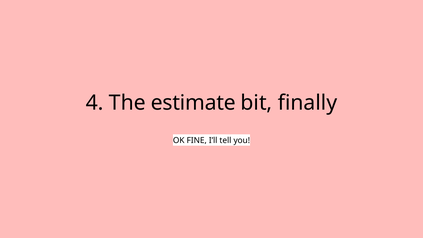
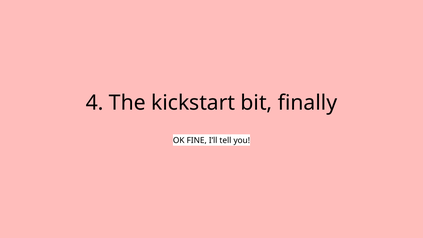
estimate: estimate -> kickstart (193, 103)
